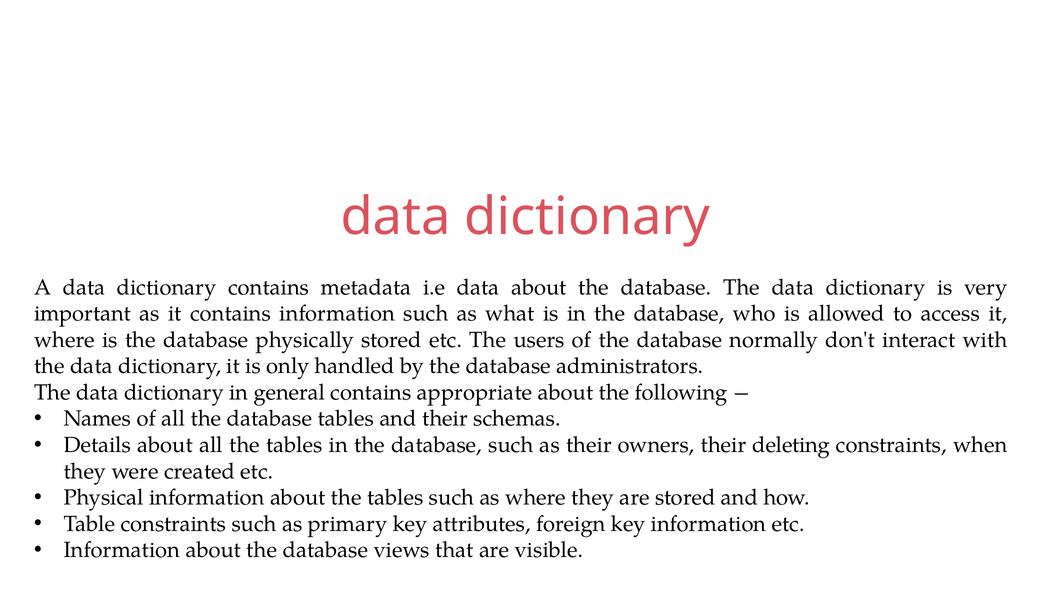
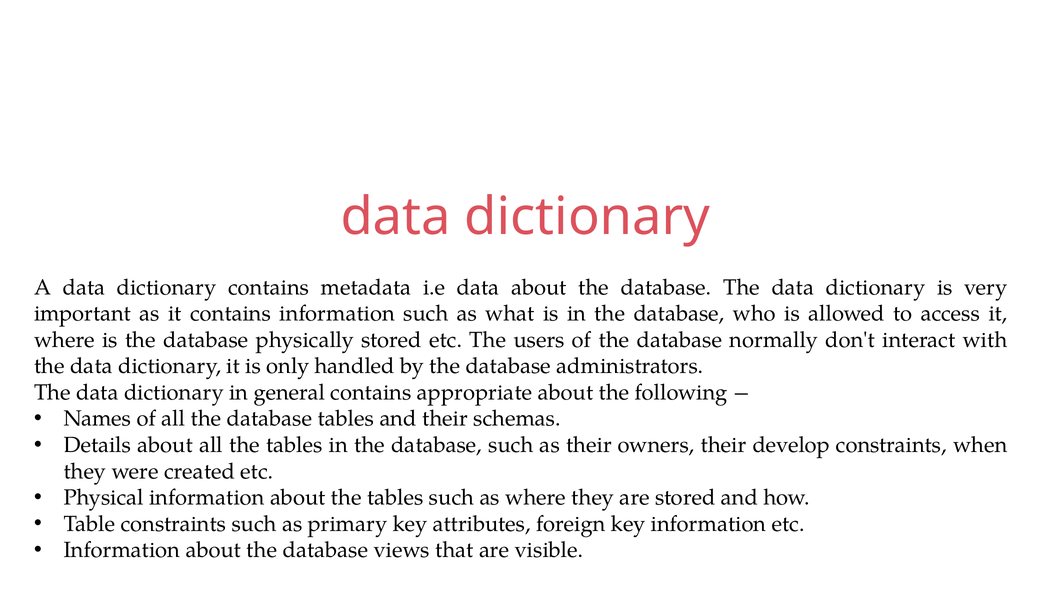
deleting: deleting -> develop (791, 445)
